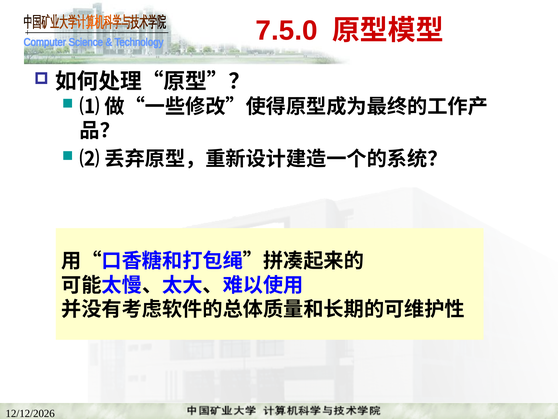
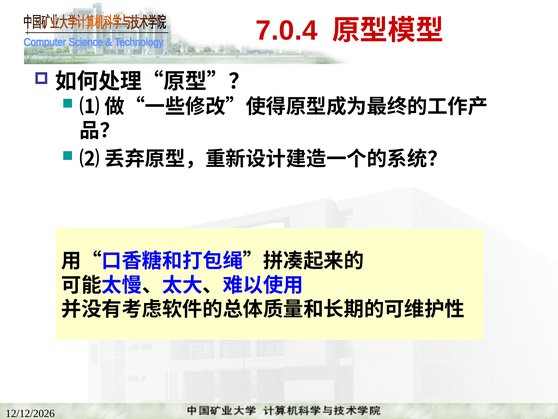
7.5.0: 7.5.0 -> 7.0.4 (287, 31)
